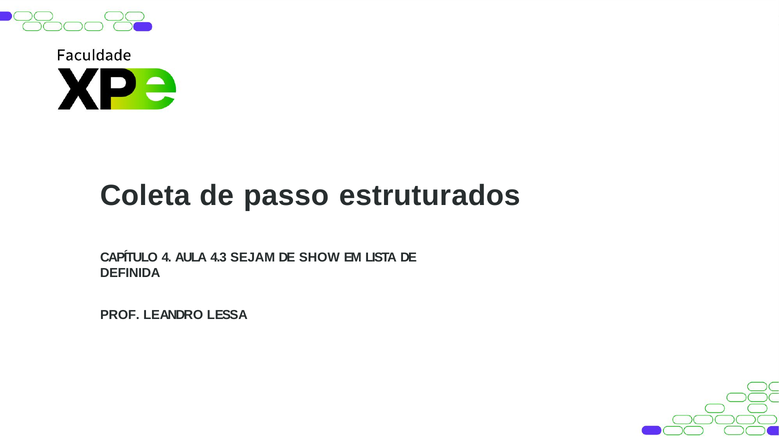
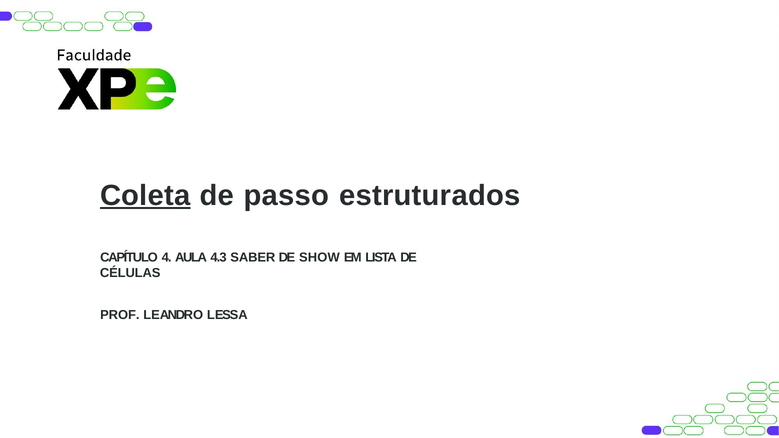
Coleta underline: none -> present (145, 196)
SEJAM: SEJAM -> SABER (253, 258)
DEFINIDA: DEFINIDA -> CÉLULAS (130, 273)
